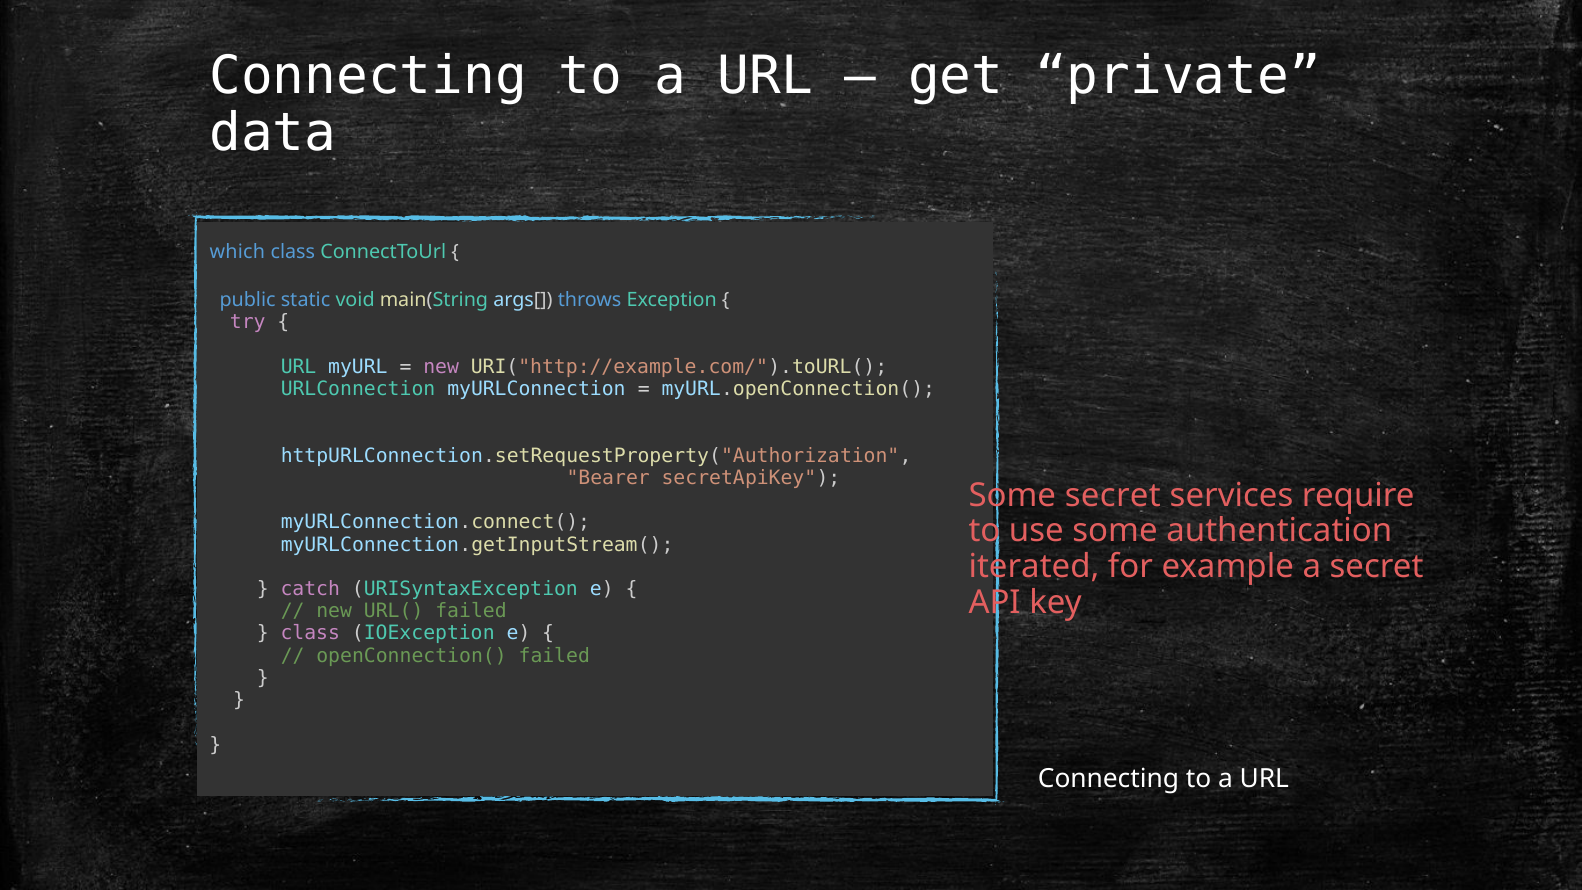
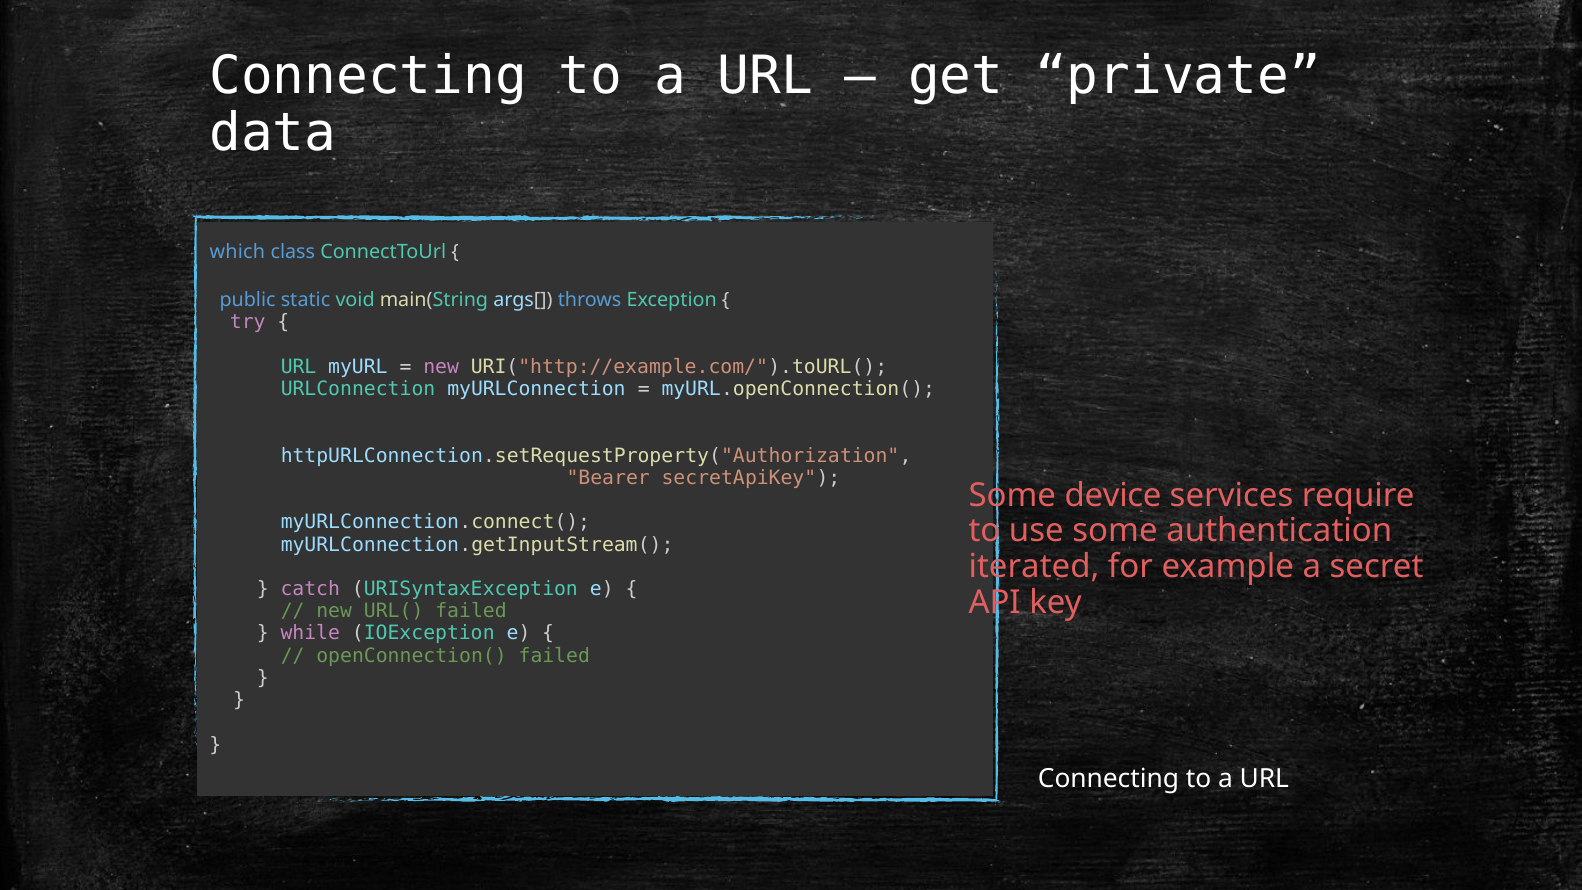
Some secret: secret -> device (1113, 496)
class: class -> while (310, 634)
